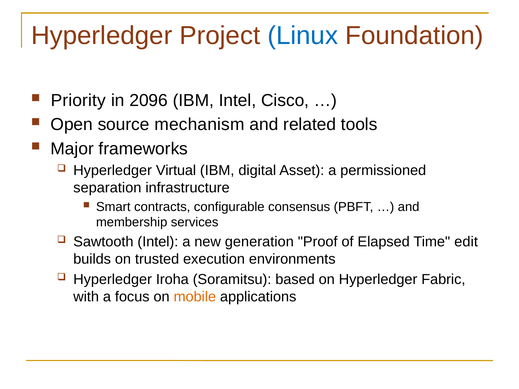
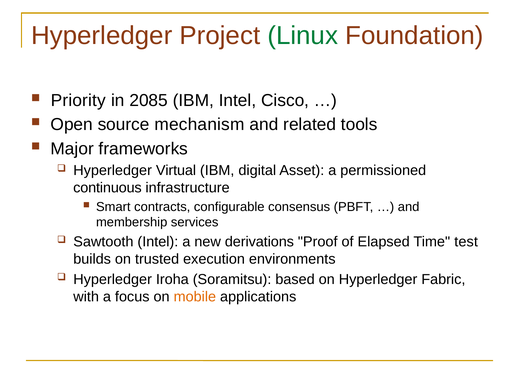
Linux colour: blue -> green (303, 36)
2096: 2096 -> 2085 (149, 100)
separation: separation -> continuous (107, 188)
generation: generation -> derivations (259, 242)
edit: edit -> test (466, 242)
